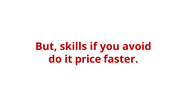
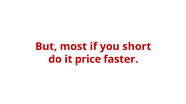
skills: skills -> most (73, 47)
avoid: avoid -> short (137, 47)
